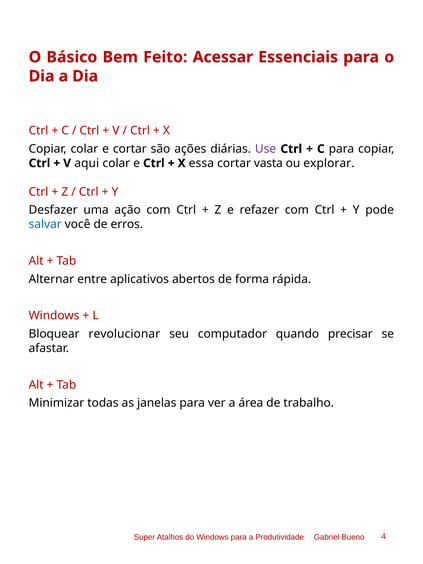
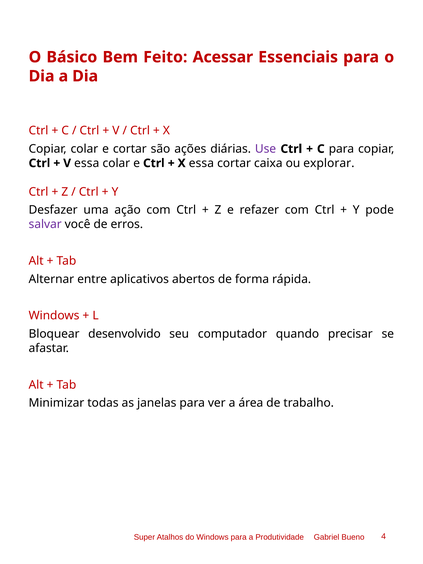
V aqui: aqui -> essa (87, 163)
vasta: vasta -> caixa (268, 163)
salvar colour: blue -> purple (45, 224)
revolucionar: revolucionar -> desenvolvido (124, 334)
